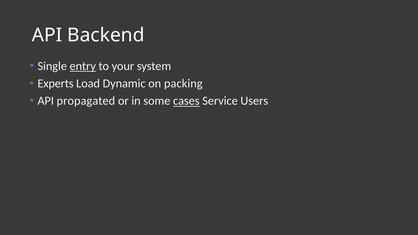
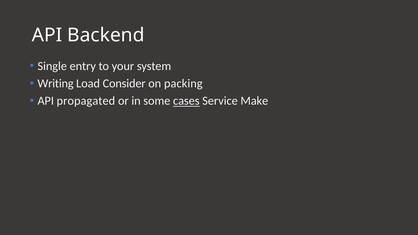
entry underline: present -> none (83, 66)
Experts: Experts -> Writing (56, 84)
Dynamic: Dynamic -> Consider (124, 84)
Users: Users -> Make (254, 101)
